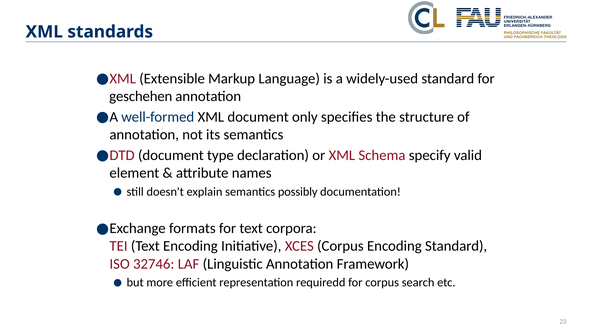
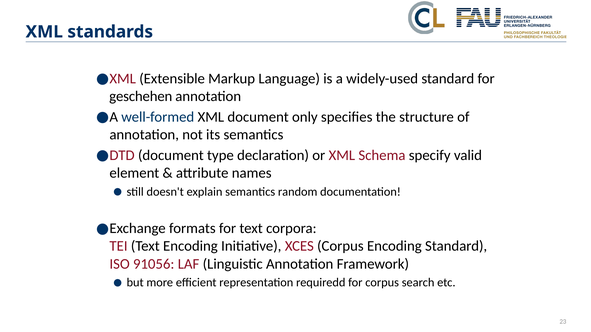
possibly: possibly -> random (298, 192)
32746: 32746 -> 91056 (154, 264)
